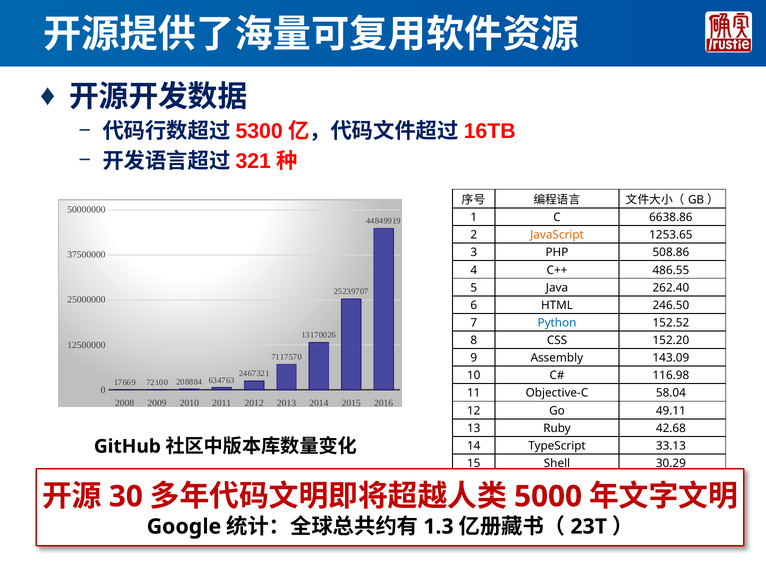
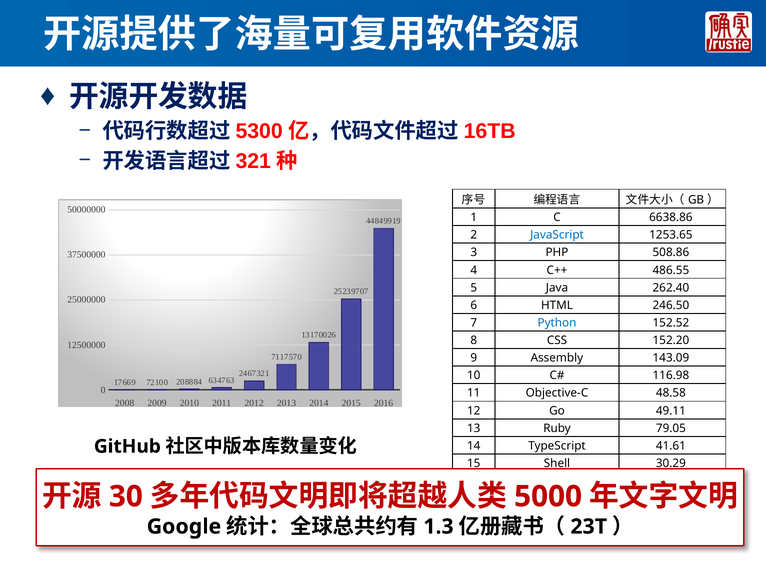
JavaScript colour: orange -> blue (557, 235)
58.04: 58.04 -> 48.58 (671, 393)
42.68: 42.68 -> 79.05 (671, 428)
33.13: 33.13 -> 41.61 (671, 445)
